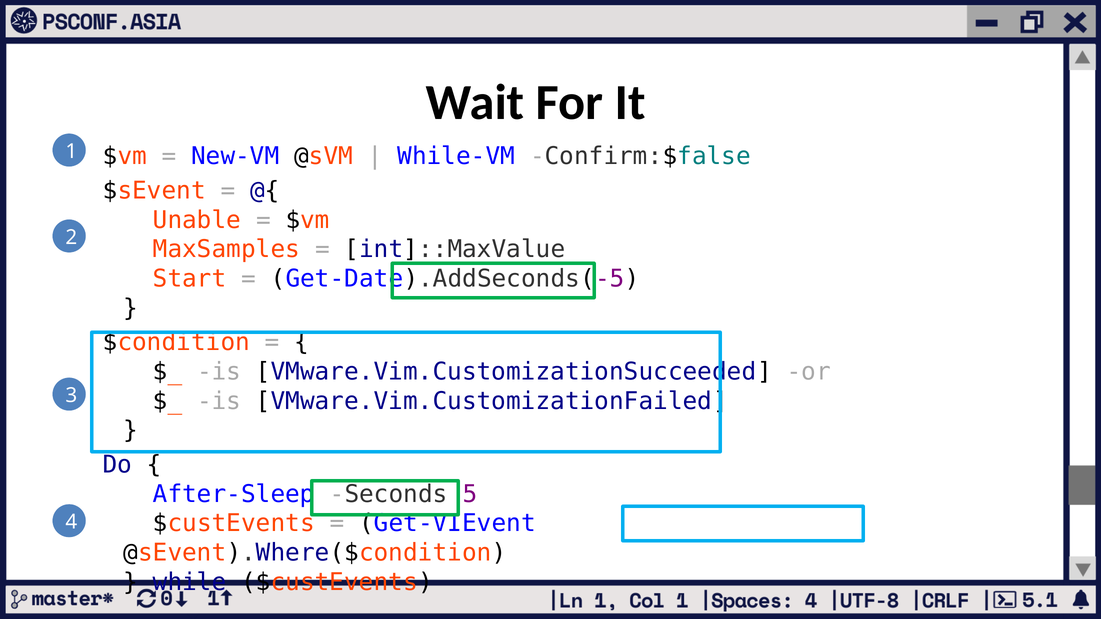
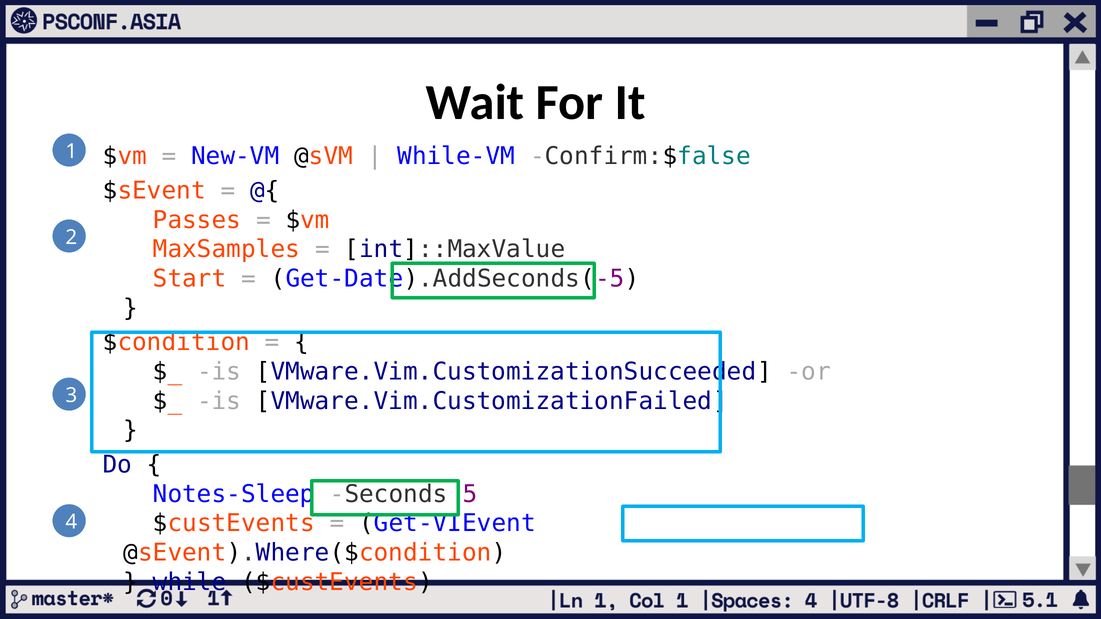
Unable: Unable -> Passes (197, 220)
After-Sleep: After-Sleep -> Notes-Sleep (234, 494)
